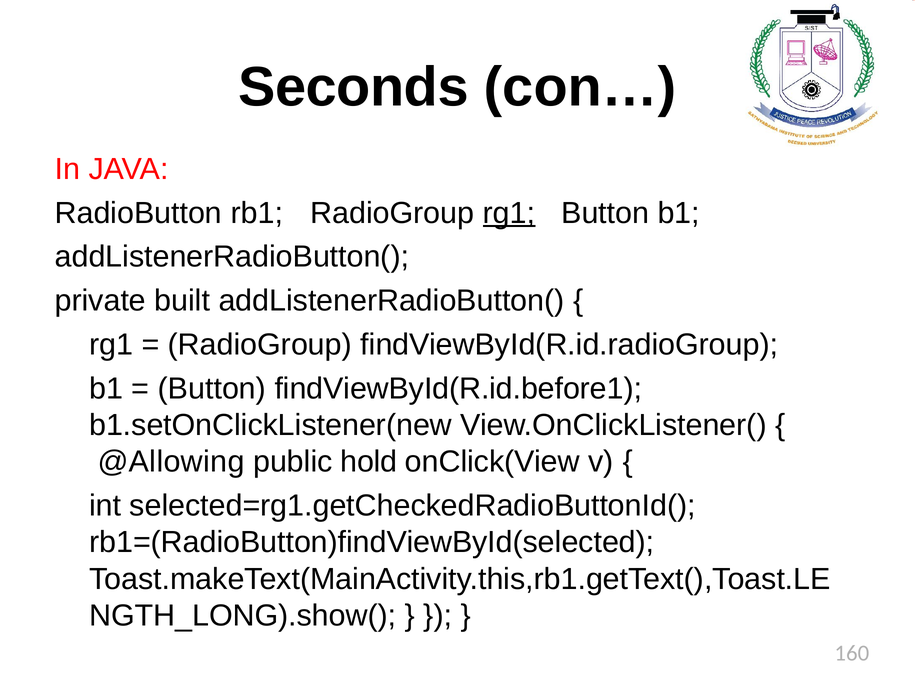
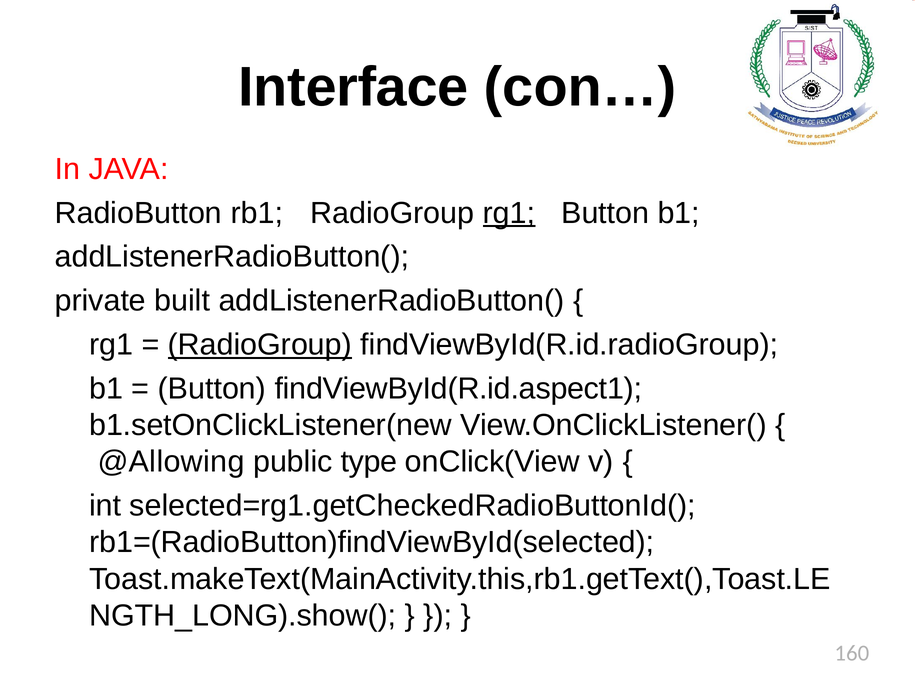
Seconds: Seconds -> Interface (353, 87)
RadioGroup underline: none -> present (260, 345)
findViewById(R.id.before1: findViewById(R.id.before1 -> findViewById(R.id.aspect1 (458, 389)
hold: hold -> type (369, 462)
